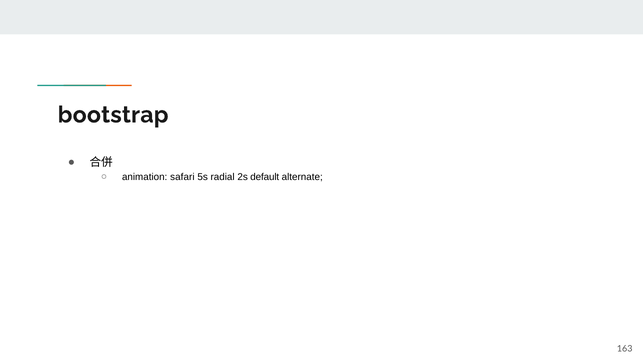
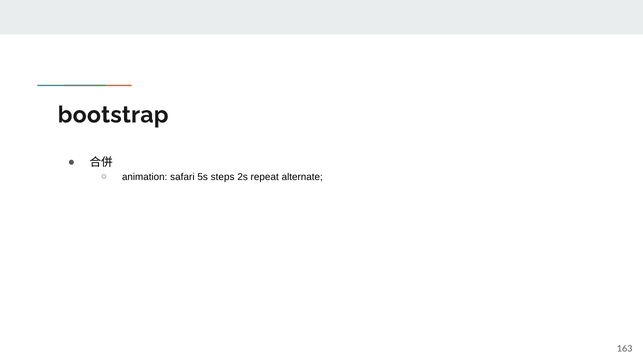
radial: radial -> steps (223, 177)
default: default -> repeat (265, 177)
